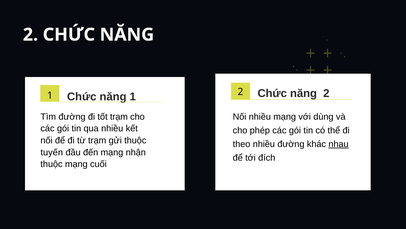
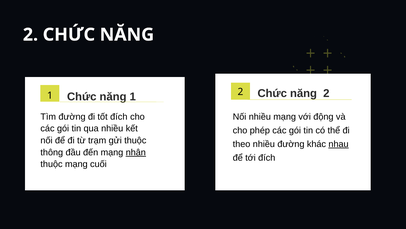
tốt trạm: trạm -> đích (119, 116)
dùng: dùng -> động (323, 117)
tuyến: tuyến -> thông (52, 152)
nhận underline: none -> present (136, 152)
